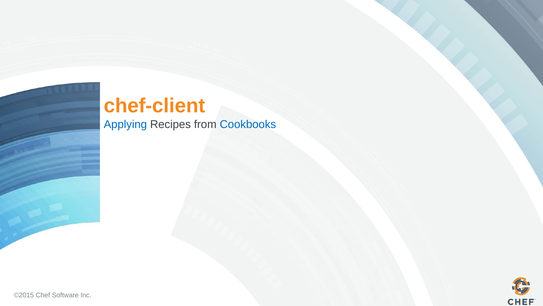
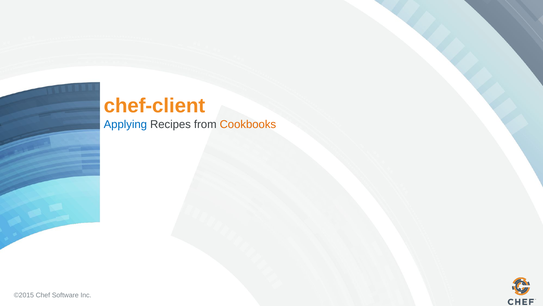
Cookbooks colour: blue -> orange (248, 124)
